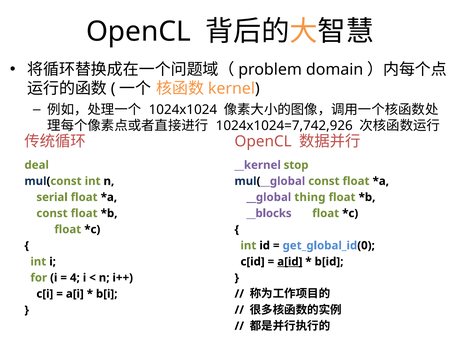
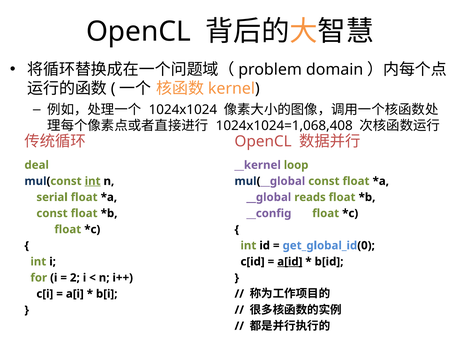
1024x1024=7,742,926: 1024x1024=7,742,926 -> 1024x1024=1,068,408 (284, 126)
stop: stop -> loop (296, 165)
int underline: none -> present (93, 181)
thing: thing -> reads (310, 197)
__blocks: __blocks -> __config (269, 213)
4: 4 -> 2 (75, 278)
